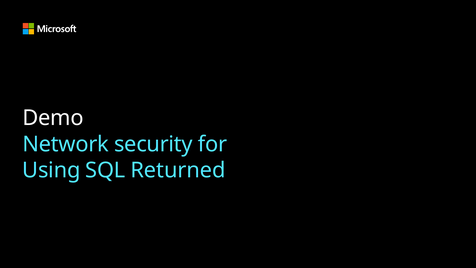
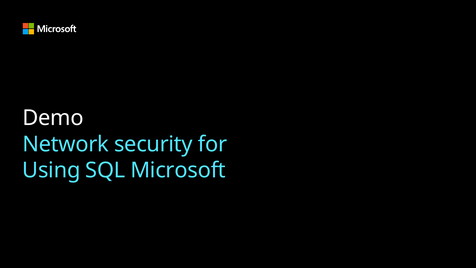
Returned: Returned -> Microsoft (178, 170)
